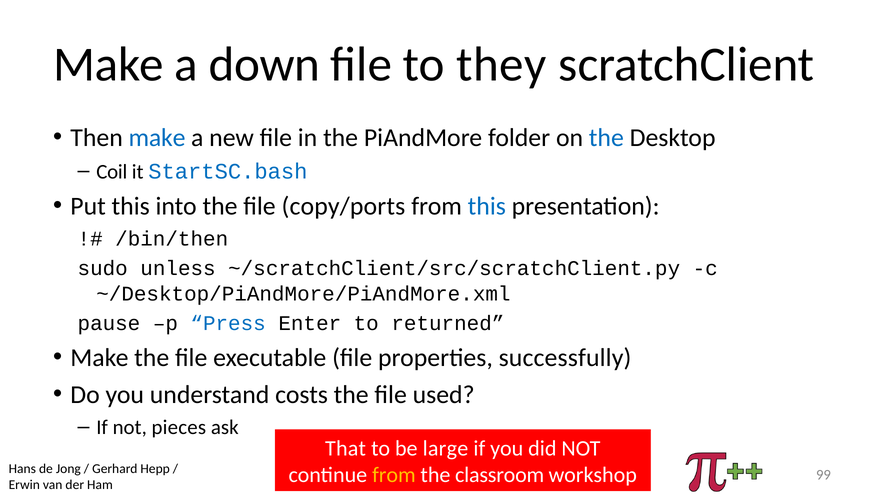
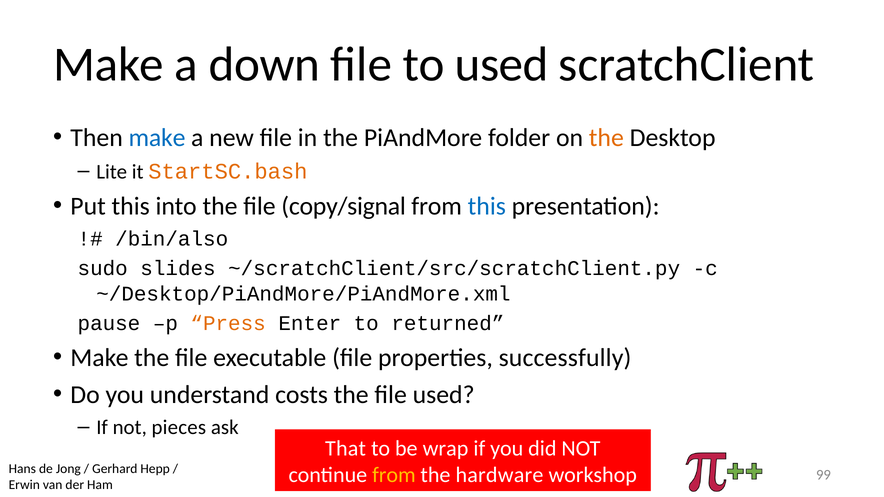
to they: they -> used (502, 65)
the colour: blue -> orange (606, 138)
Coil: Coil -> Lite (112, 172)
StartSC.bash colour: blue -> orange (228, 171)
copy/ports: copy/ports -> copy/signal (344, 206)
/bin/then: /bin/then -> /bin/also (172, 239)
unless: unless -> slides (178, 269)
Press colour: blue -> orange (228, 324)
large: large -> wrap (446, 449)
classroom: classroom -> hardware (499, 475)
